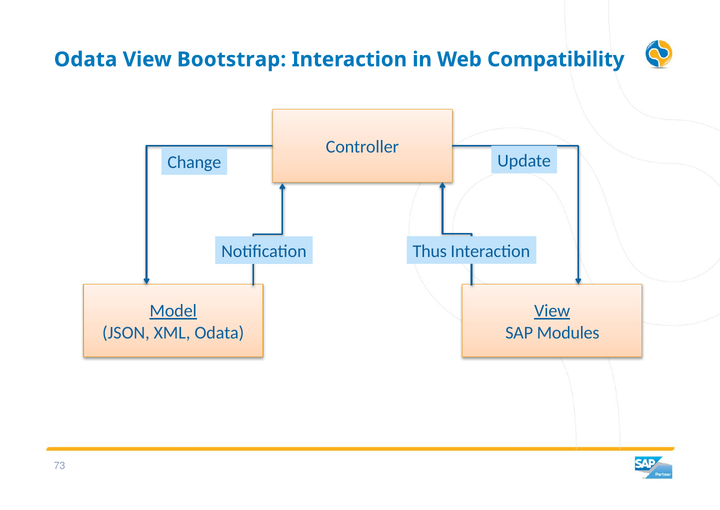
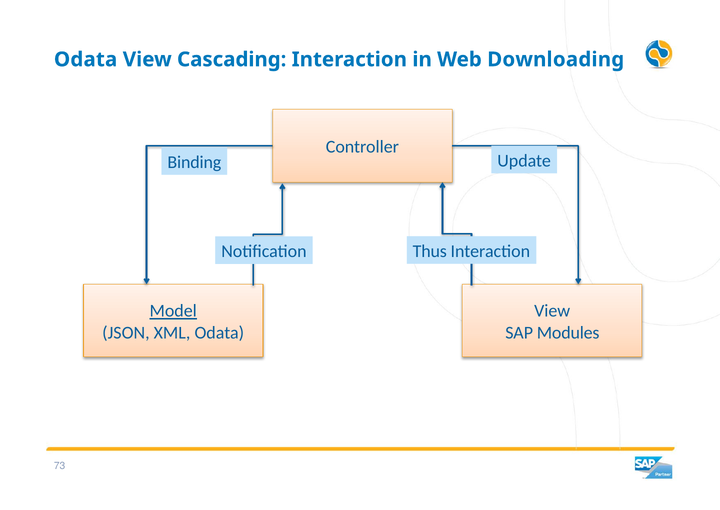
Bootstrap: Bootstrap -> Cascading (232, 59)
Compatibility: Compatibility -> Downloading (556, 59)
Change: Change -> Binding (194, 162)
View underline: present -> none (552, 311)
